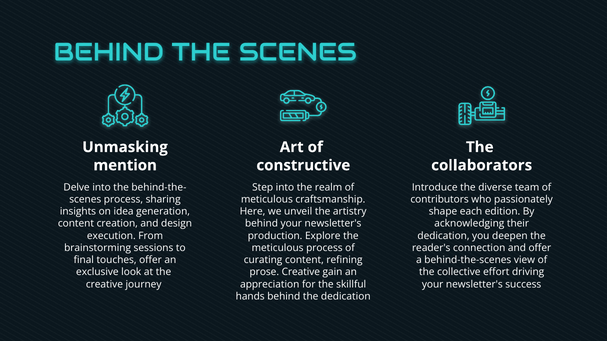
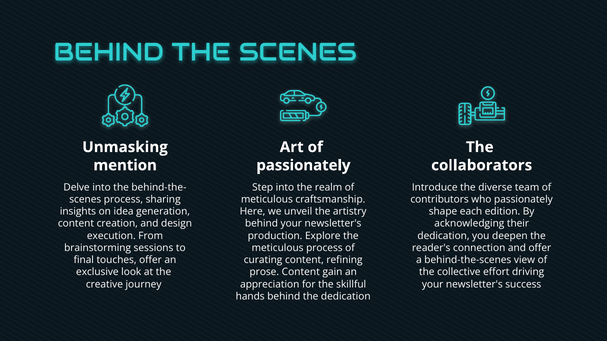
constructive: constructive -> passionately (303, 166)
prose Creative: Creative -> Content (301, 272)
